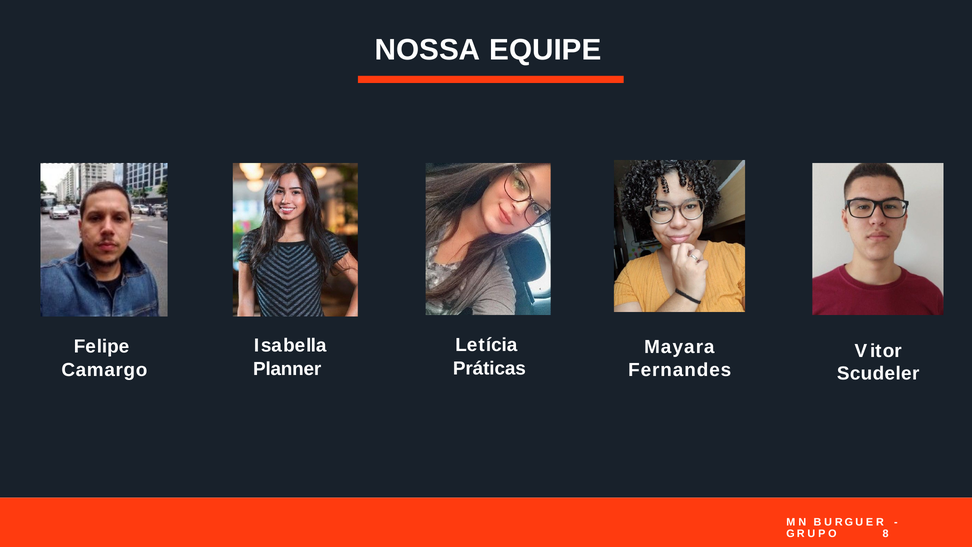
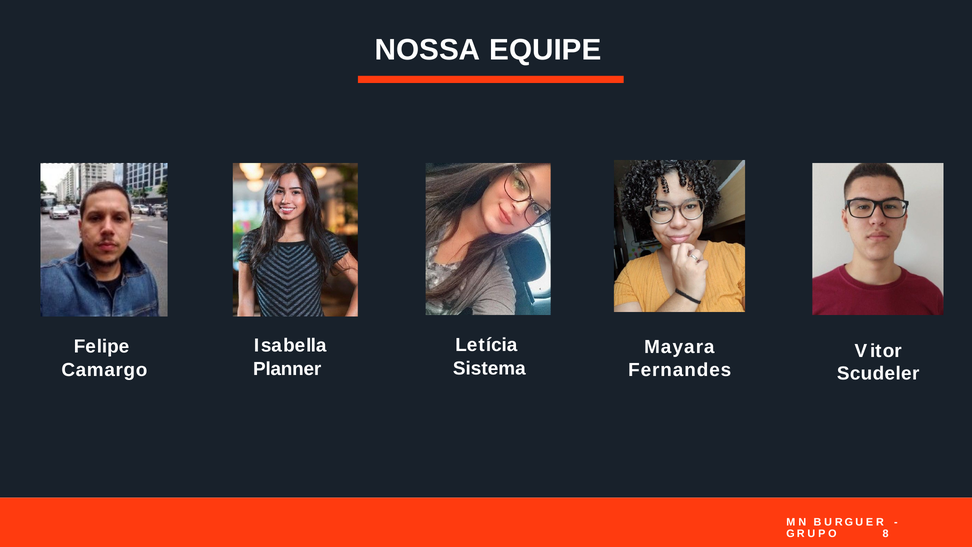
Práticas: Práticas -> Sistema (489, 368)
